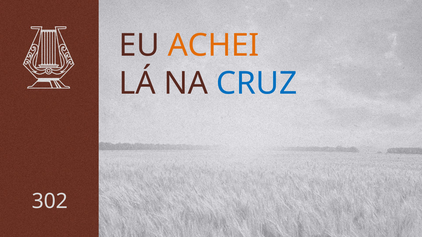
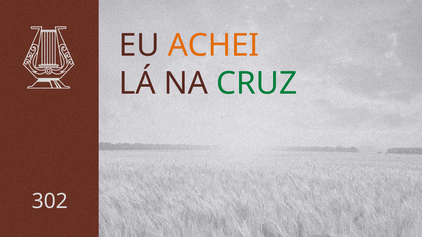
CRUZ colour: blue -> green (257, 84)
